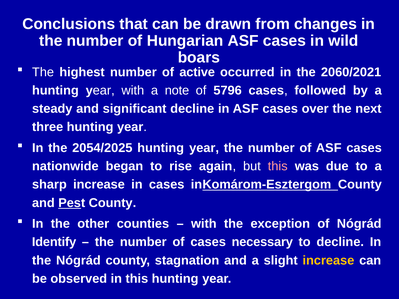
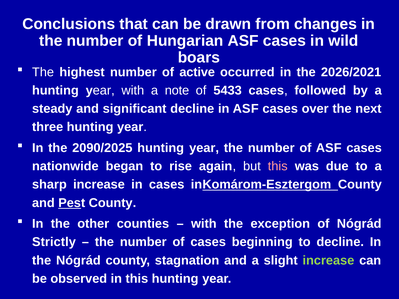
2060/2021: 2060/2021 -> 2026/2021 (351, 72)
5796: 5796 -> 5433 (228, 90)
2054/2025: 2054/2025 -> 2090/2025 (102, 148)
Identify: Identify -> Strictly (54, 242)
necessary: necessary -> beginning (262, 242)
increase colour: yellow -> light green (328, 261)
